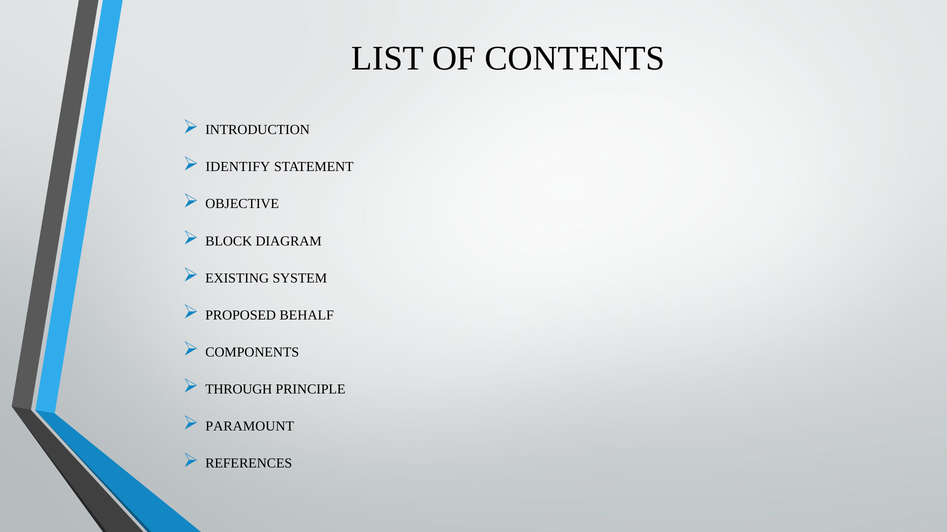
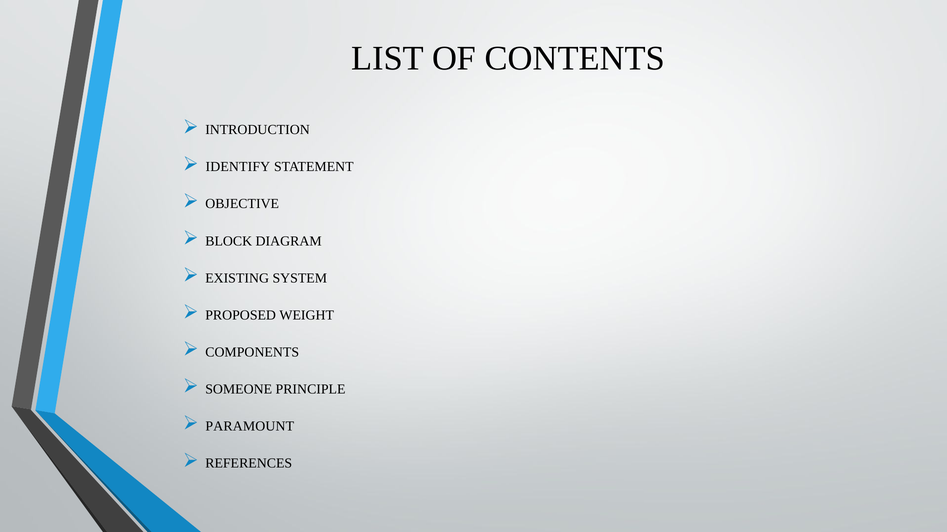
BEHALF: BEHALF -> WEIGHT (307, 315)
THROUGH: THROUGH -> SOMEONE (239, 390)
